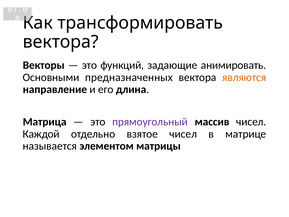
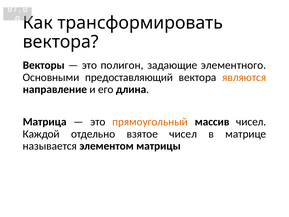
функций: функций -> полигон (122, 65)
анимировать: анимировать -> элементного (233, 65)
предназначенных: предназначенных -> предоставляющий (129, 77)
прямоугольный colour: purple -> orange (150, 122)
